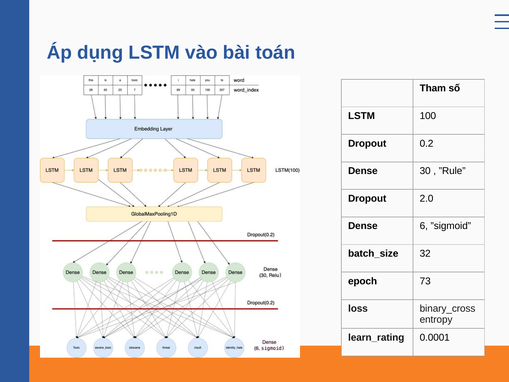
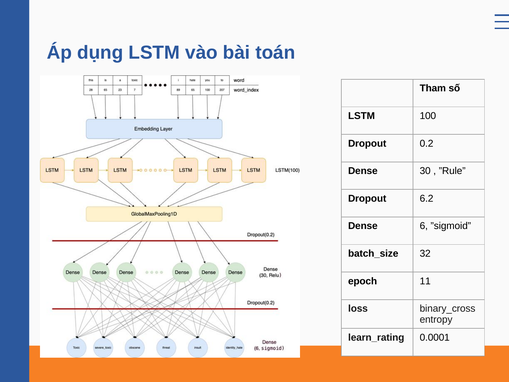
2.0: 2.0 -> 6.2 (427, 198)
73: 73 -> 11 (425, 281)
